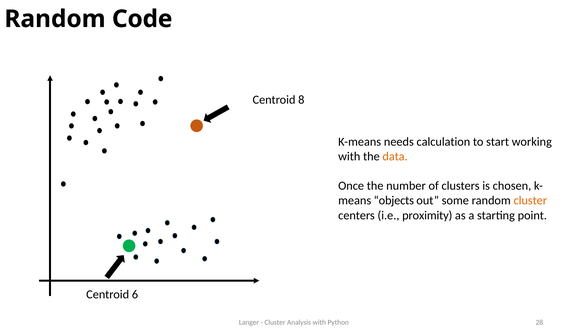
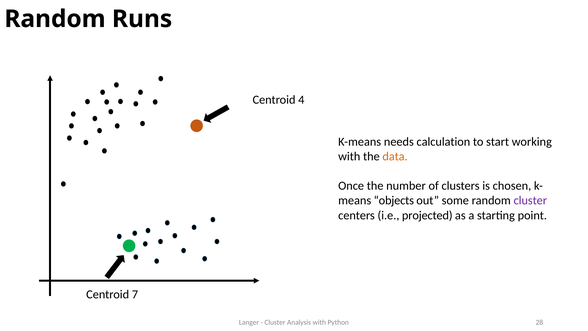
Code: Code -> Runs (142, 19)
8: 8 -> 4 (301, 100)
cluster colour: orange -> purple (530, 200)
proximity: proximity -> projected (427, 215)
6: 6 -> 7 (135, 294)
